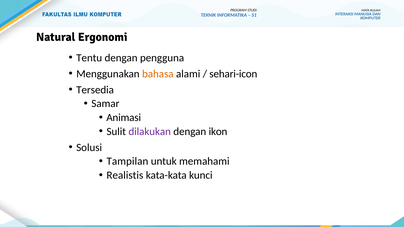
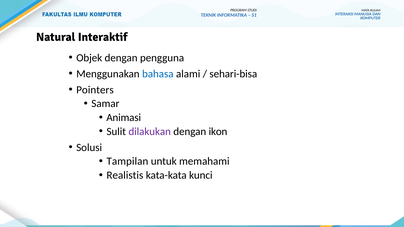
Ergonomi: Ergonomi -> Interaktif (103, 37)
Tentu: Tentu -> Objek (89, 58)
bahasa colour: orange -> blue (158, 74)
sehari-icon: sehari-icon -> sehari-bisa (233, 74)
Tersedia: Tersedia -> Pointers (95, 90)
